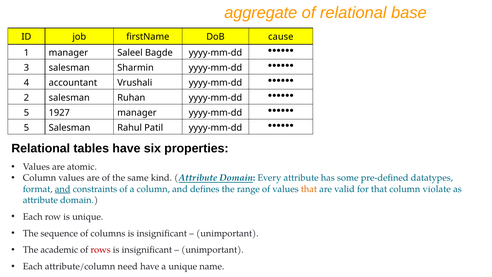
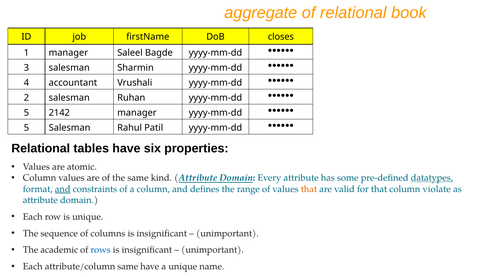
base: base -> book (409, 13)
cause: cause -> closes (281, 37)
1927: 1927 -> 2142 (59, 113)
datatypes underline: none -> present (432, 178)
rows colour: red -> blue (101, 250)
attribute/column need: need -> same (128, 266)
